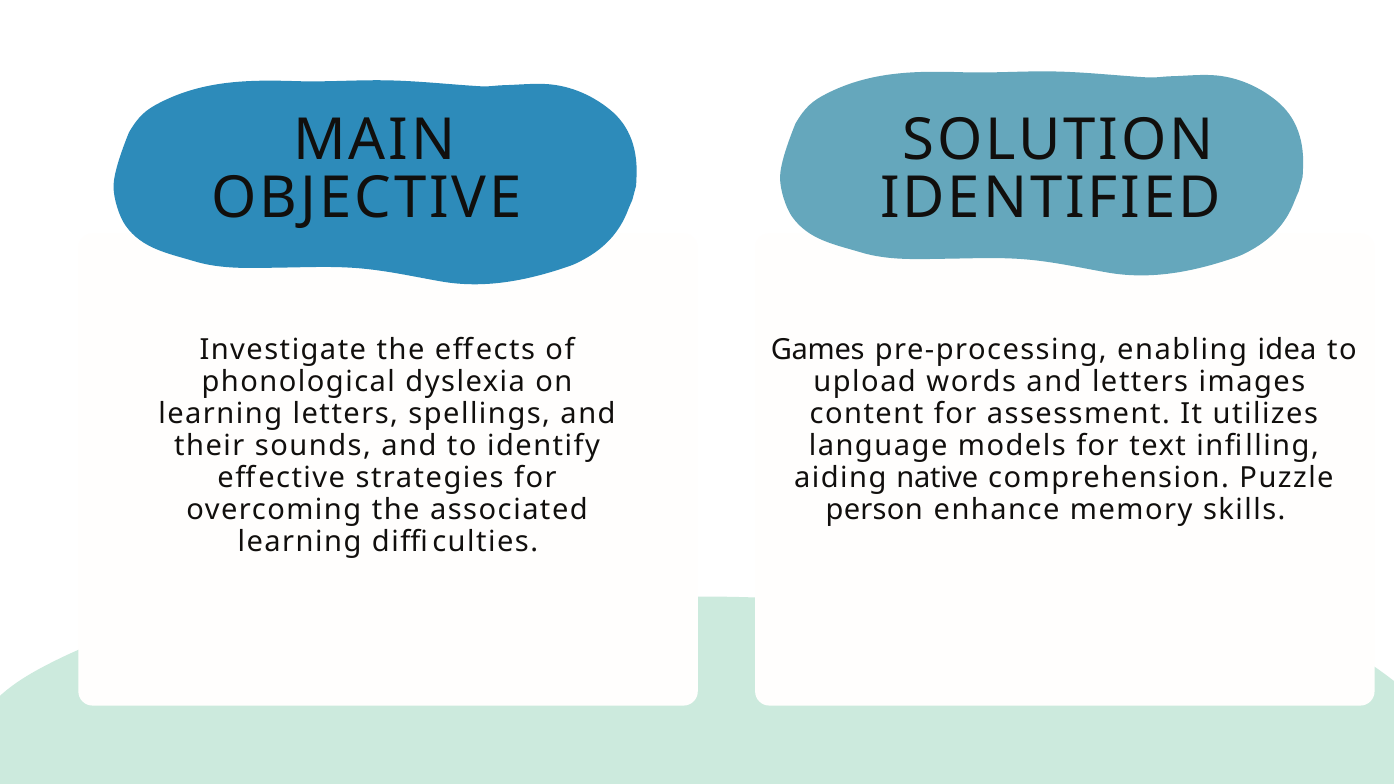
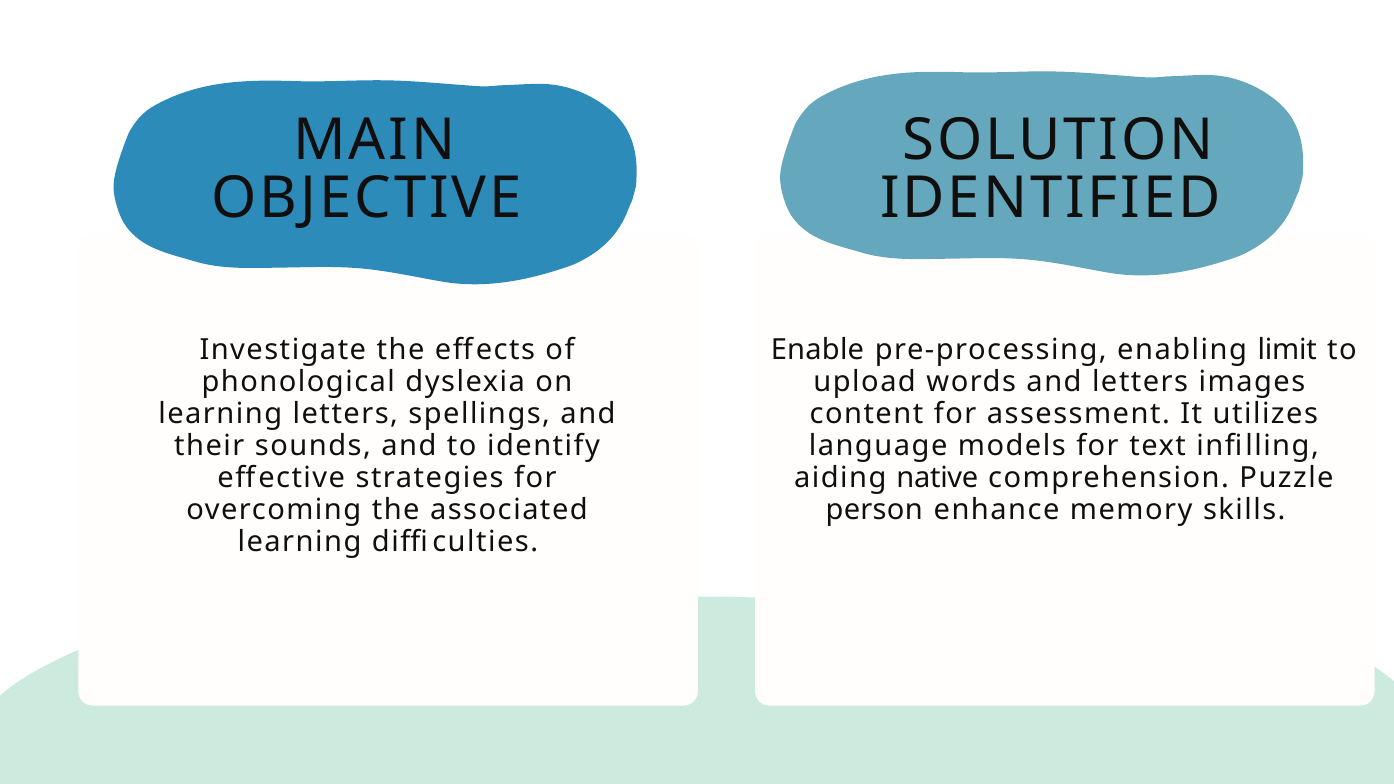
Games: Games -> Enable (817, 350)
idea: idea -> limit (1287, 350)
